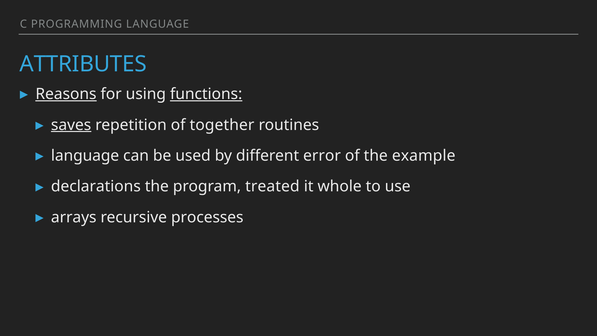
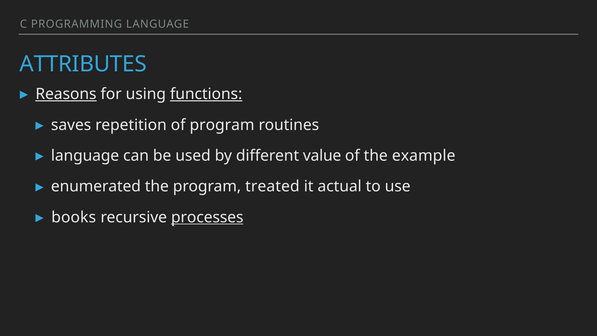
saves underline: present -> none (71, 125)
of together: together -> program (222, 125)
error: error -> value (322, 156)
declarations: declarations -> enumerated (96, 186)
whole: whole -> actual (340, 186)
arrays: arrays -> books (74, 217)
processes underline: none -> present (207, 217)
